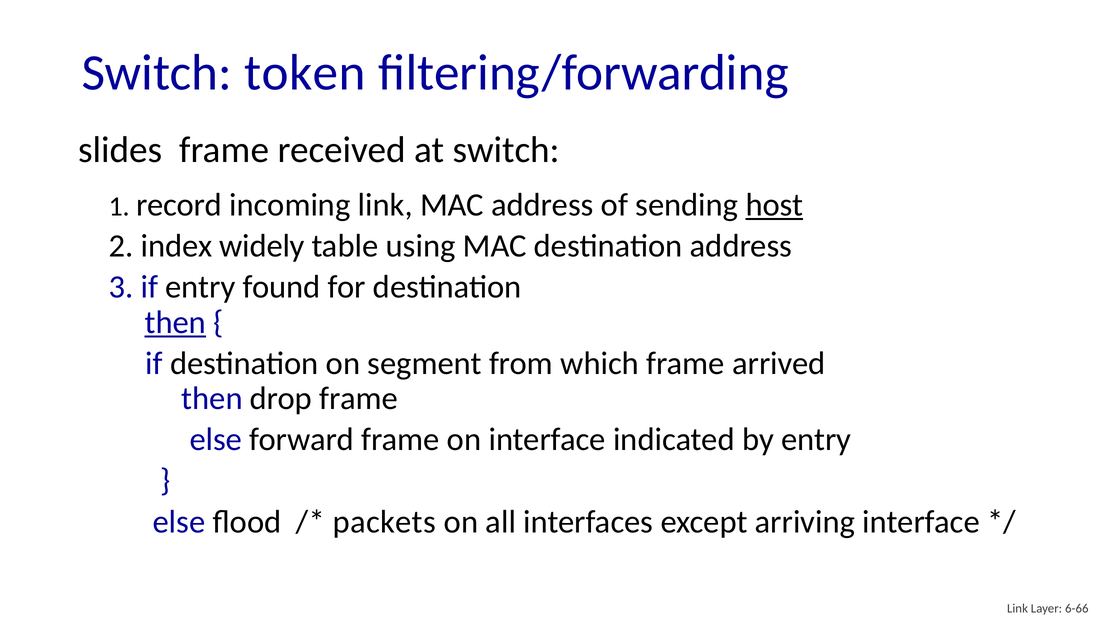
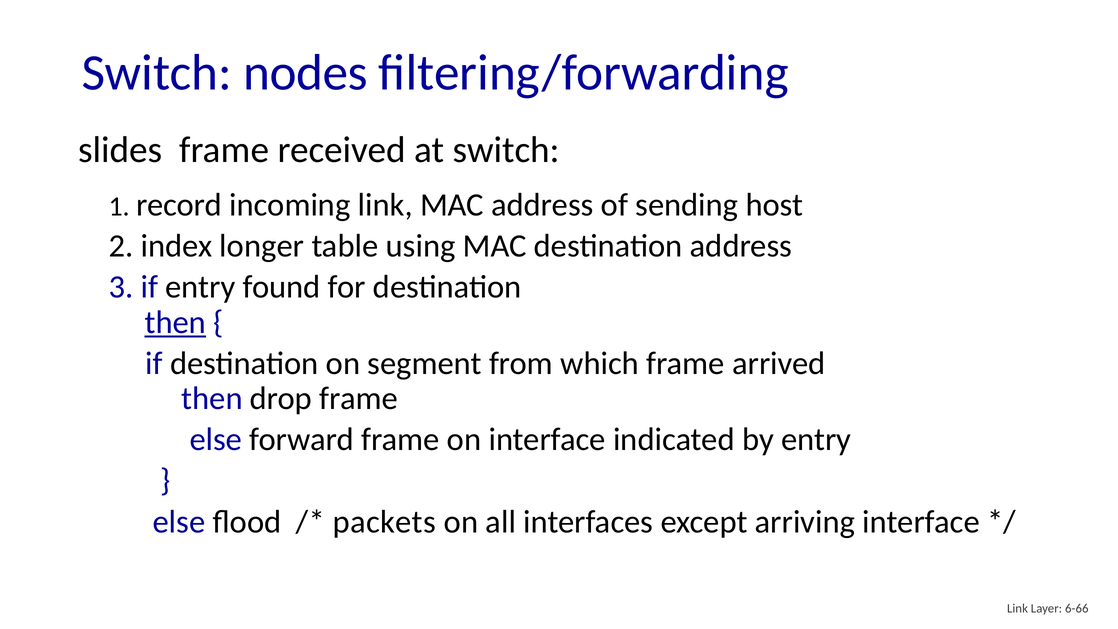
token: token -> nodes (305, 73)
host underline: present -> none (774, 205)
widely: widely -> longer (262, 246)
